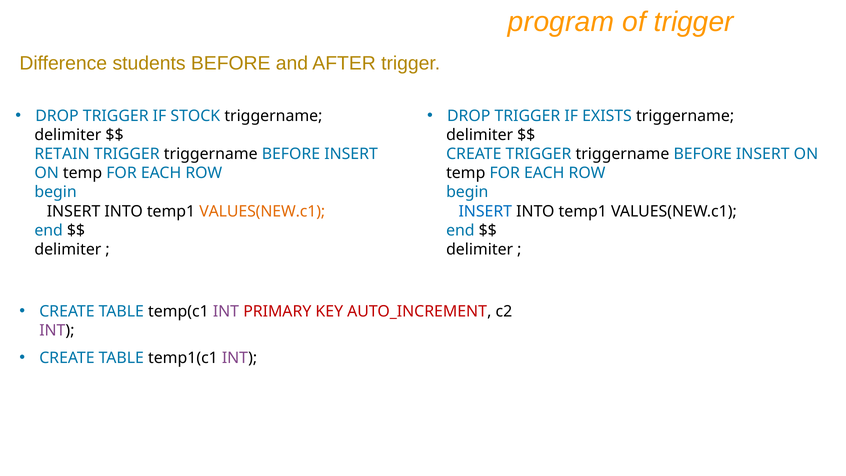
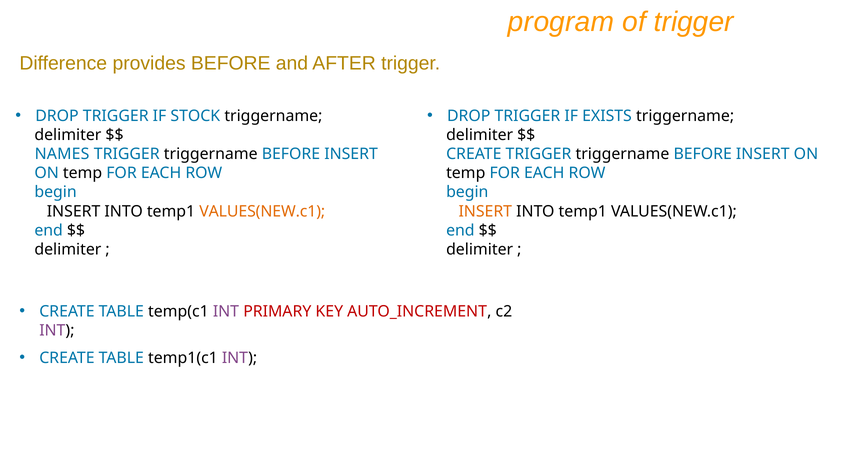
students: students -> provides (149, 64)
RETAIN: RETAIN -> NAMES (62, 154)
INSERT colour: blue -> orange (485, 211)
